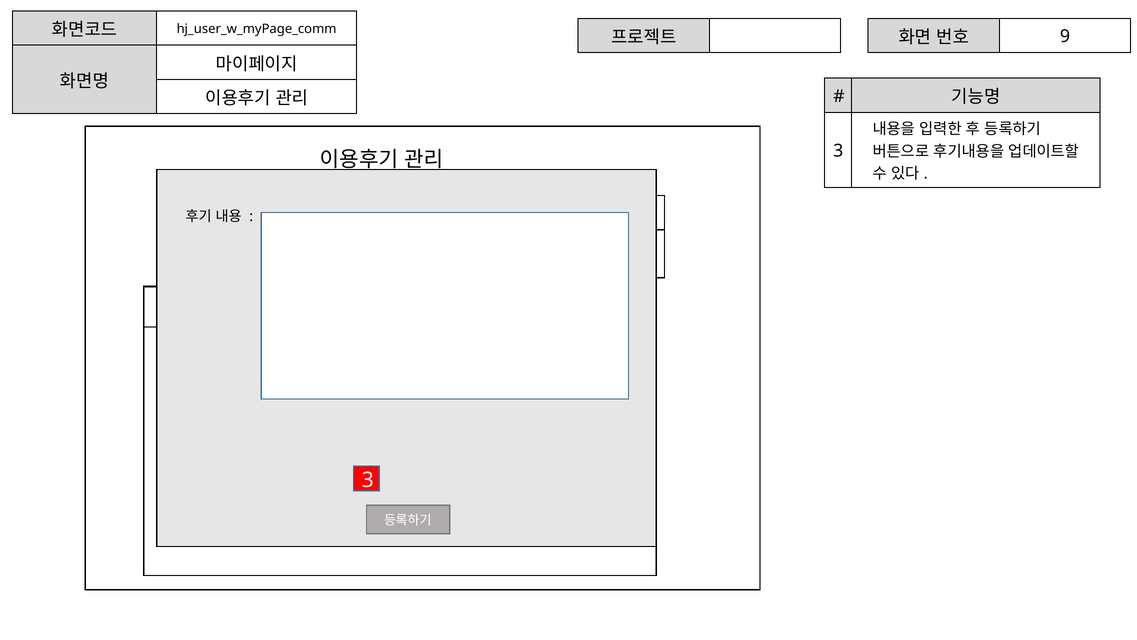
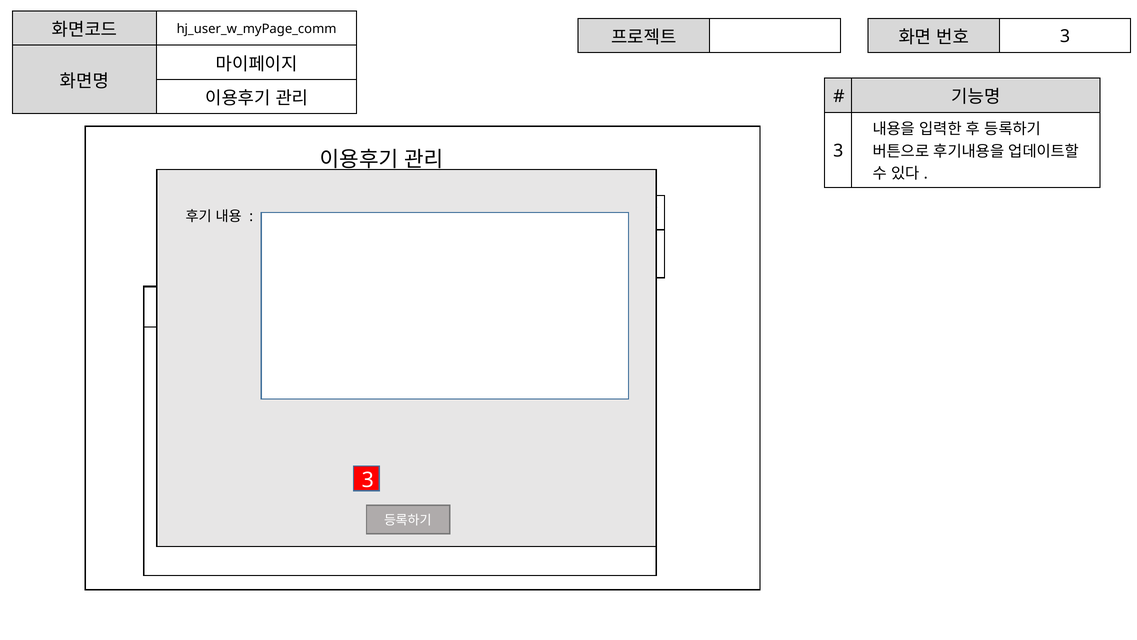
9: 9 -> 3 (1065, 37)
